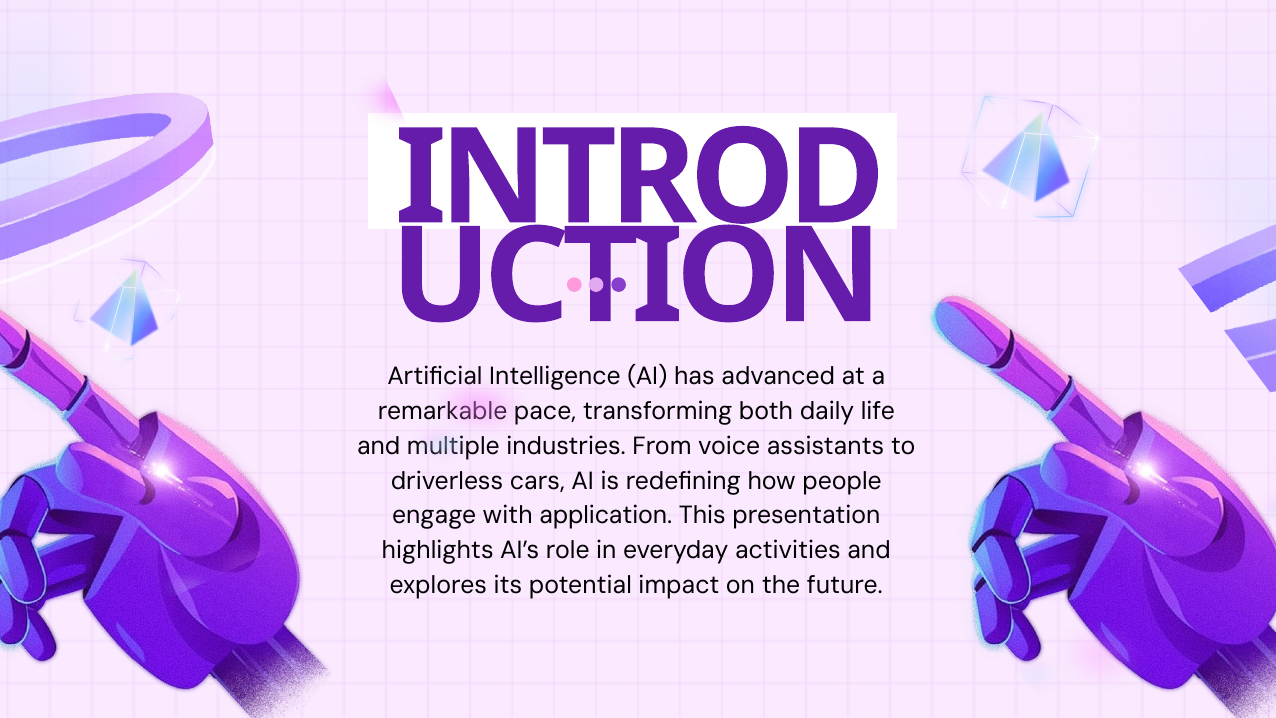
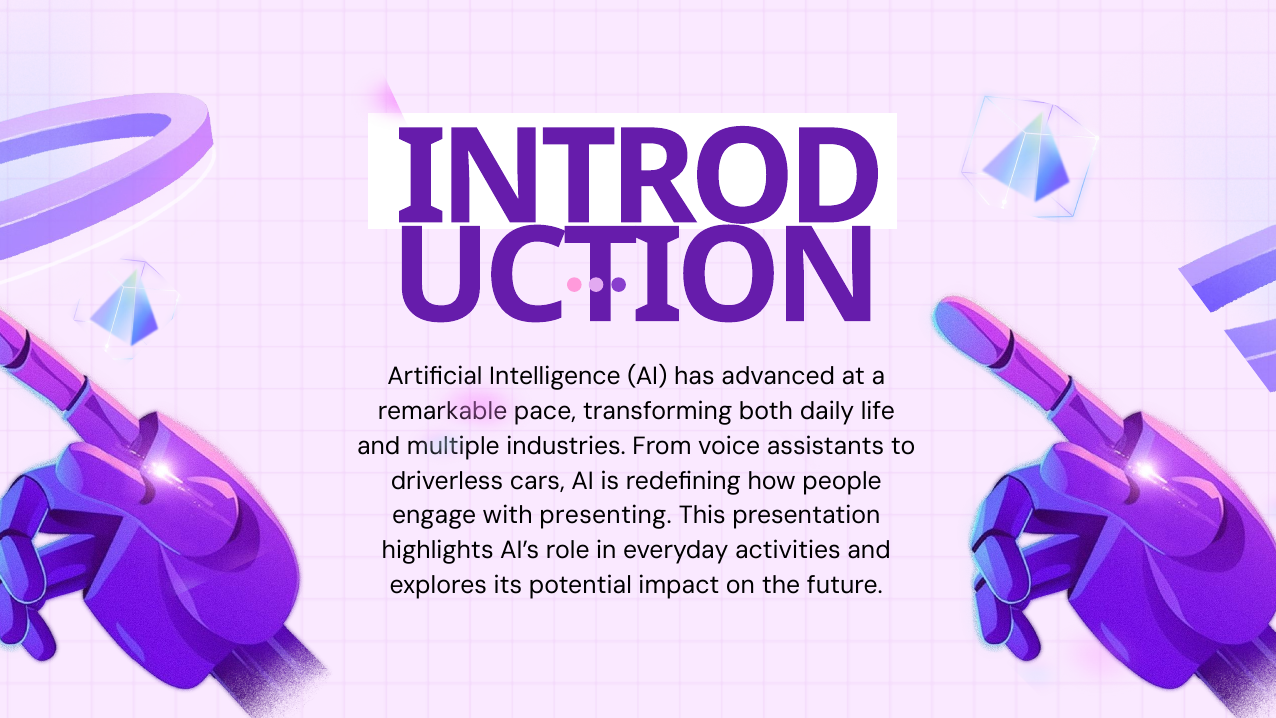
application: application -> presenting (606, 515)
